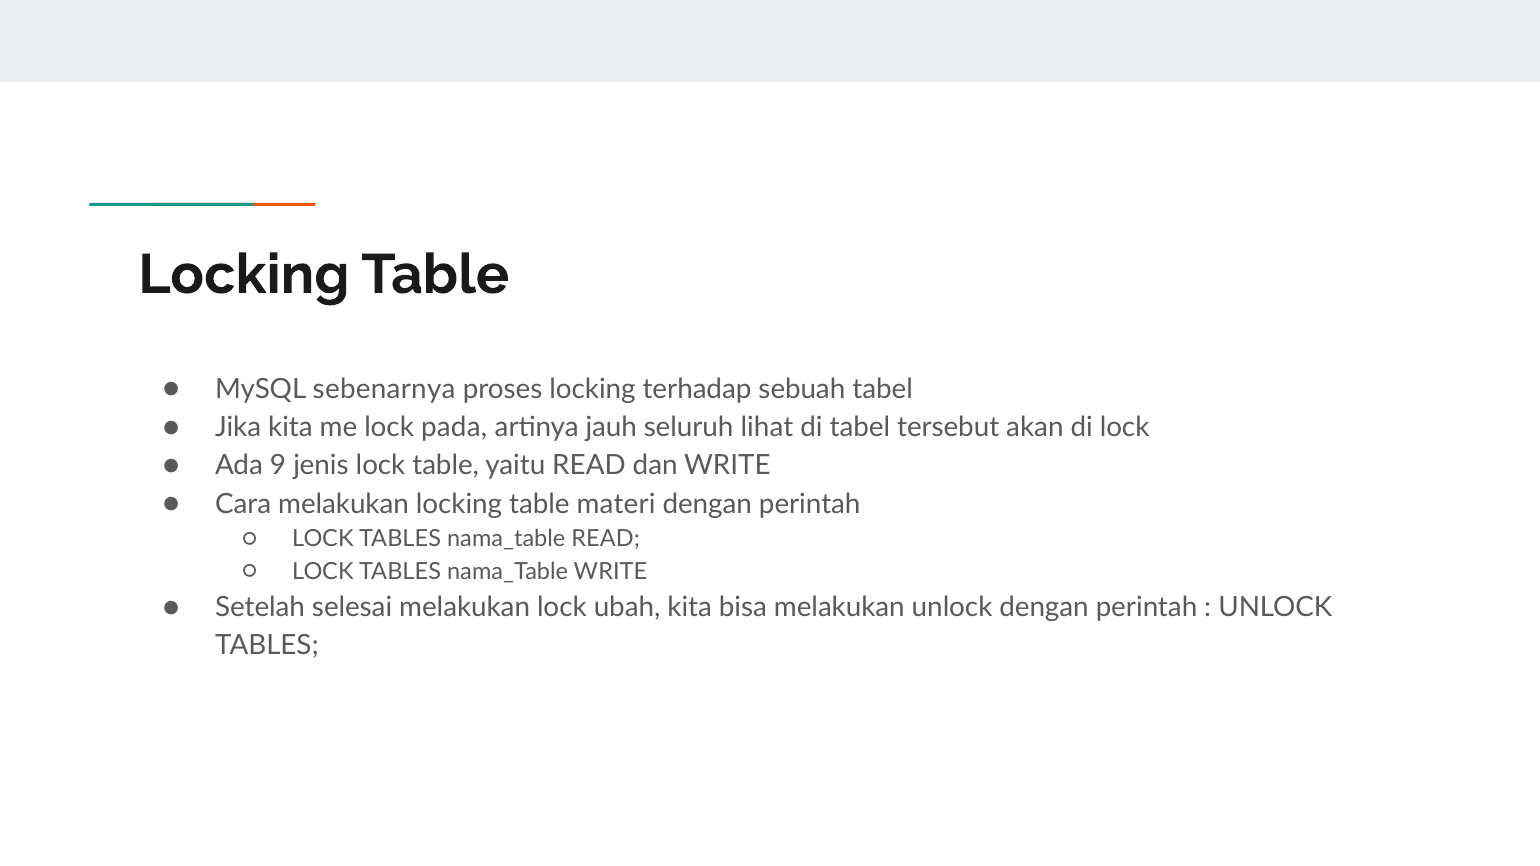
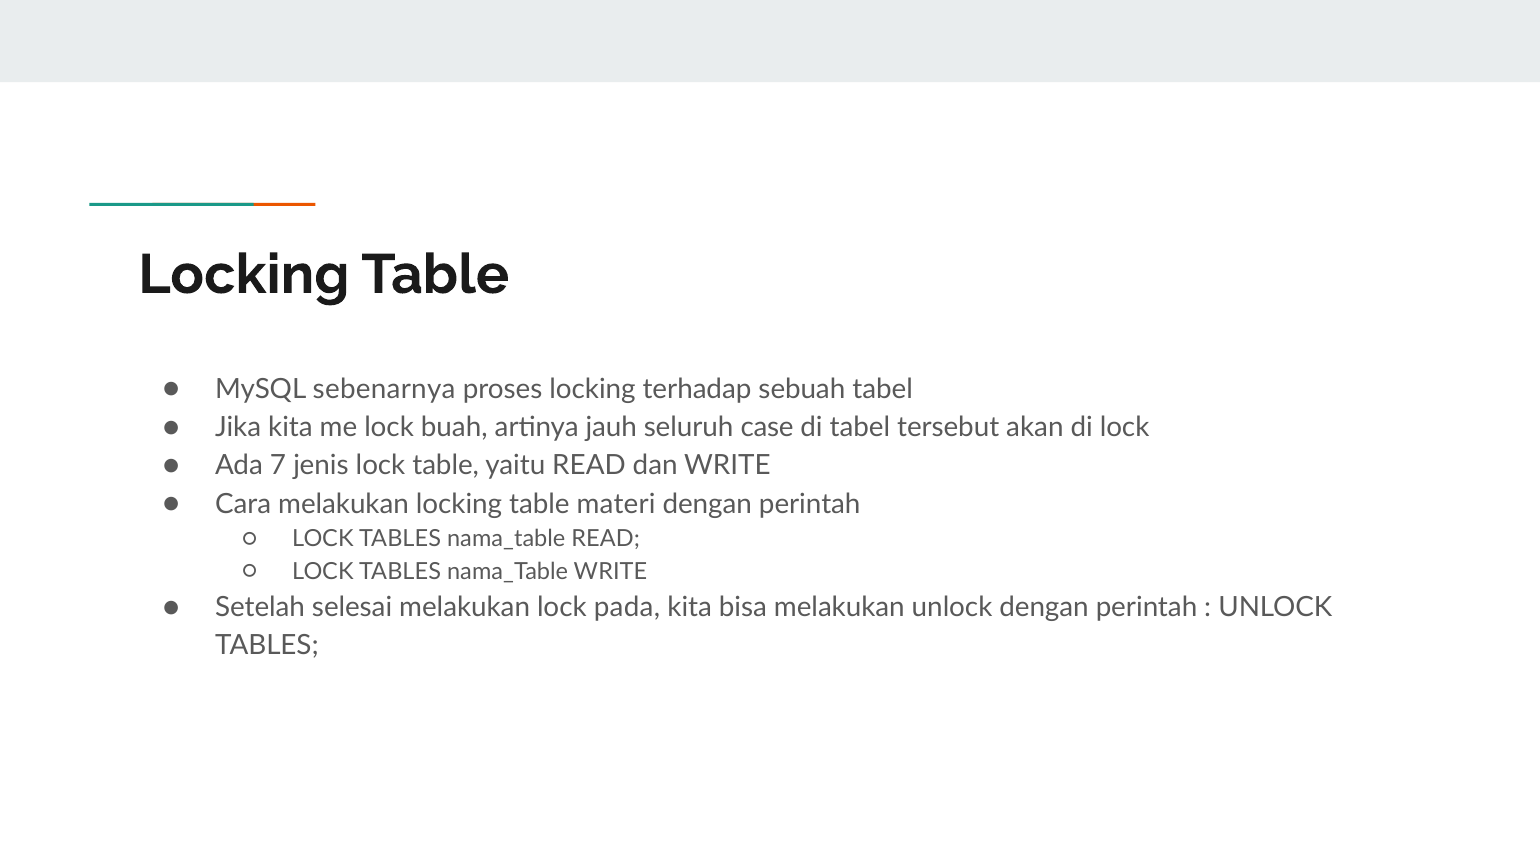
pada: pada -> buah (454, 428)
lihat: lihat -> case (767, 428)
9: 9 -> 7 (278, 466)
ubah: ubah -> pada (627, 608)
